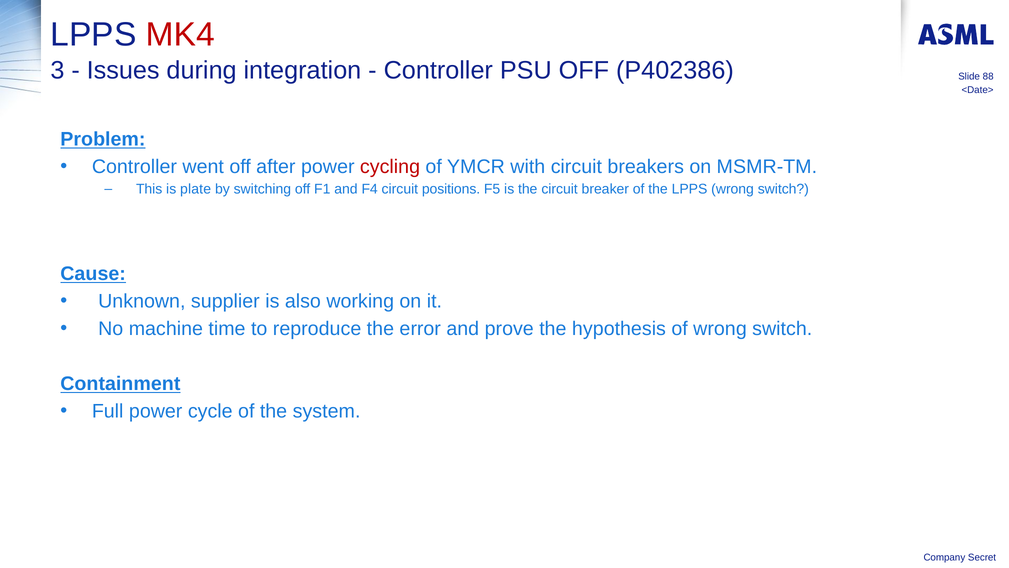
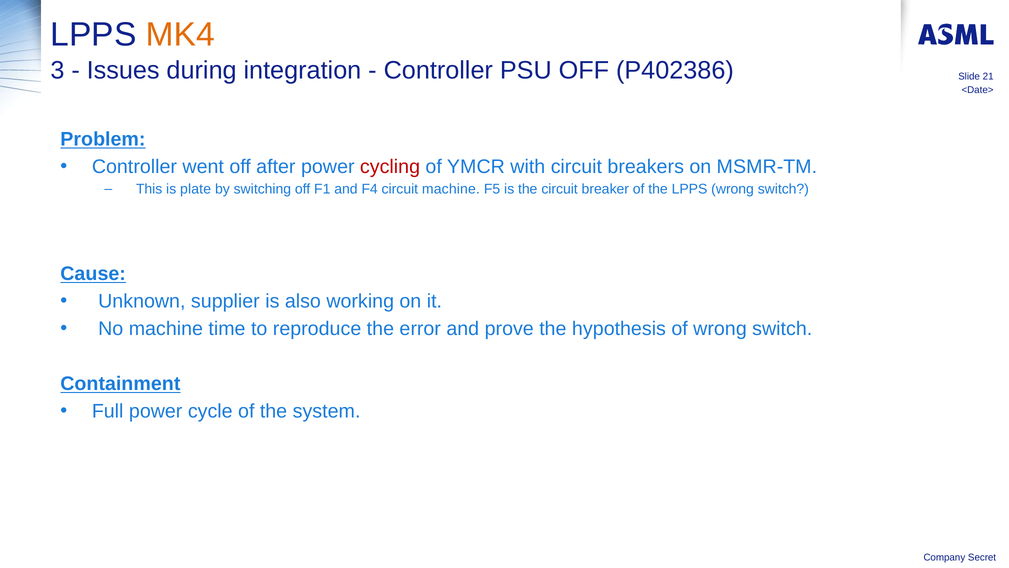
MK4 colour: red -> orange (180, 34)
88: 88 -> 21 (988, 76)
circuit positions: positions -> machine (451, 189)
